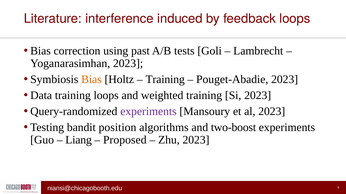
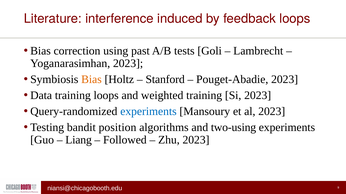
Training: Training -> Stanford (165, 80)
experiments colour: purple -> blue (148, 112)
two-boost: two-boost -> two-using (234, 128)
Proposed: Proposed -> Followed (125, 140)
